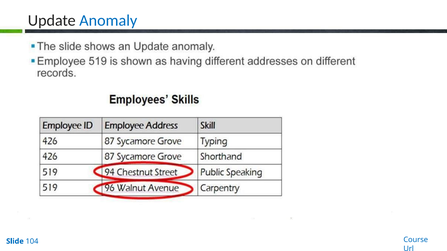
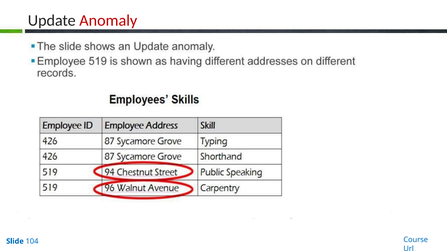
Anomaly colour: blue -> red (108, 21)
